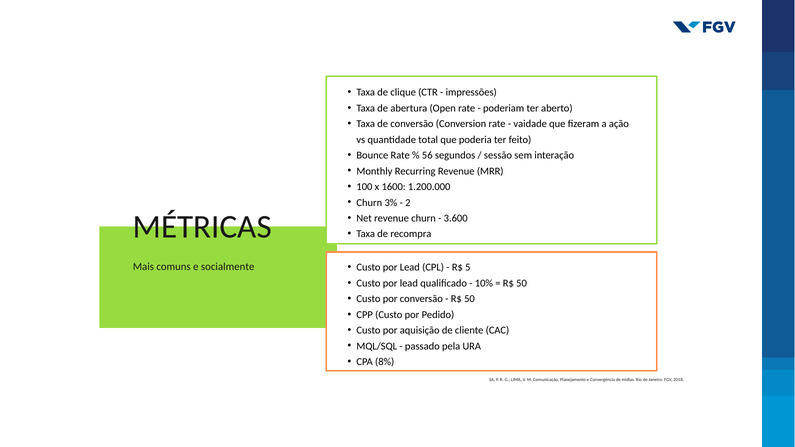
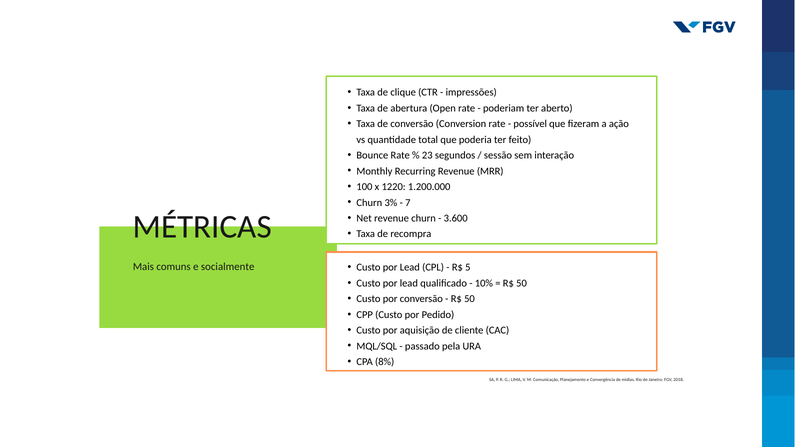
vaidade: vaidade -> possível (530, 124)
56: 56 -> 23 (427, 155)
1600: 1600 -> 1220 (394, 187)
2: 2 -> 7 (408, 203)
